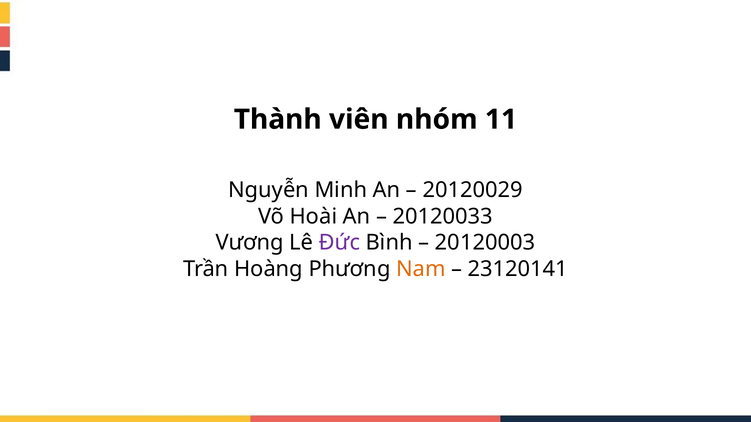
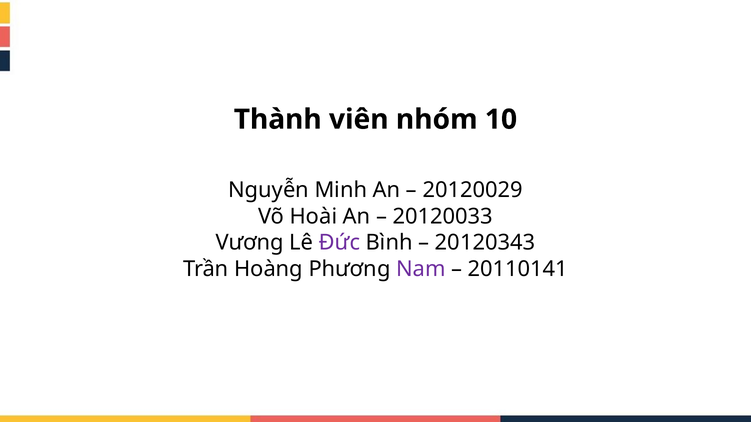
11: 11 -> 10 (501, 120)
20120003: 20120003 -> 20120343 (485, 243)
Nam colour: orange -> purple (421, 269)
23120141: 23120141 -> 20110141 (518, 269)
